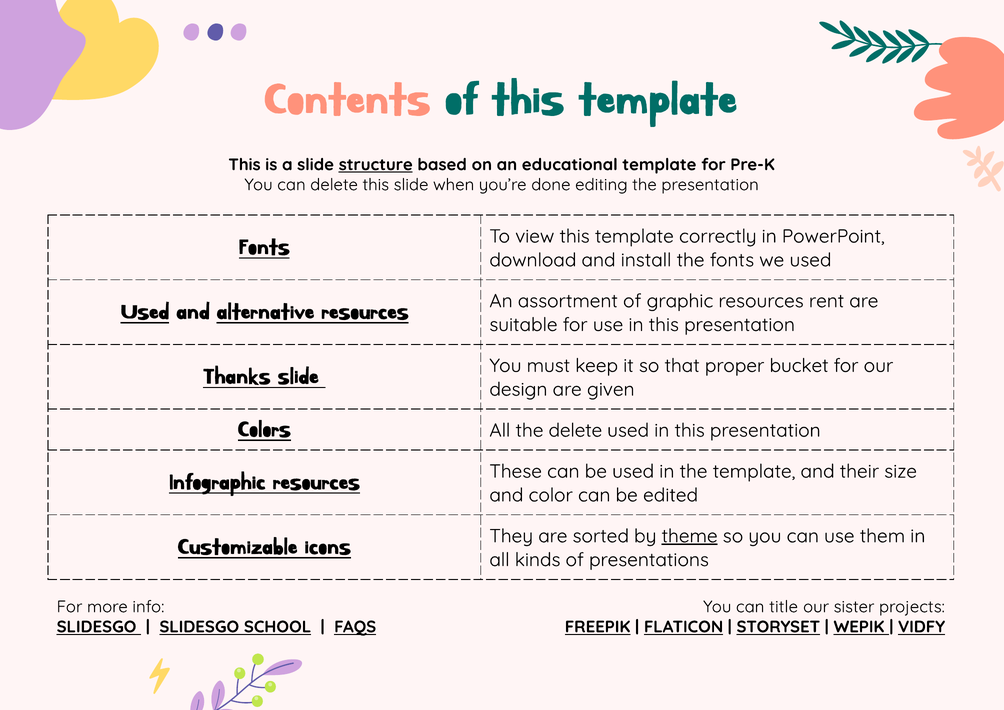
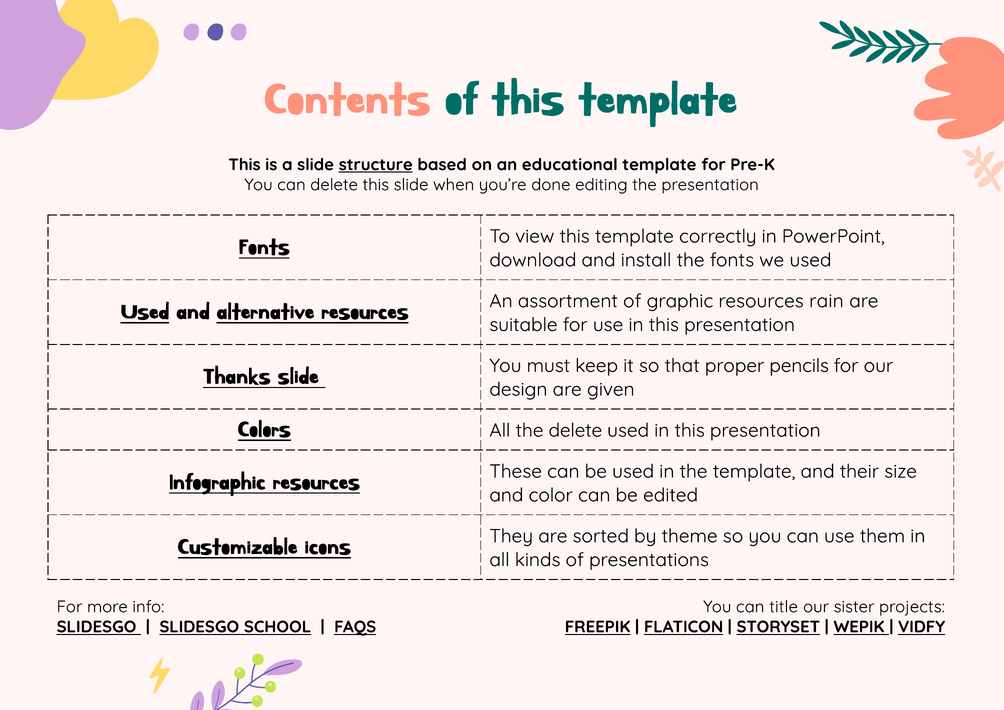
rent: rent -> rain (826, 301)
bucket: bucket -> pencils (799, 366)
theme underline: present -> none (690, 536)
